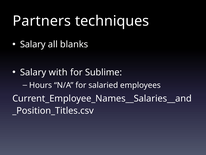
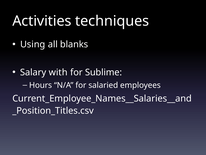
Partners: Partners -> Activities (42, 21)
Salary: Salary -> Using (33, 44)
